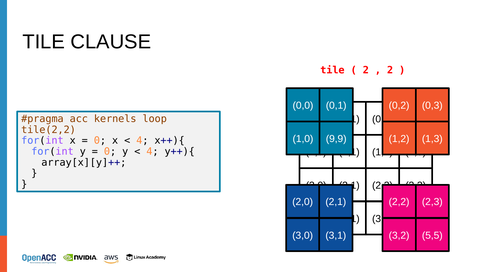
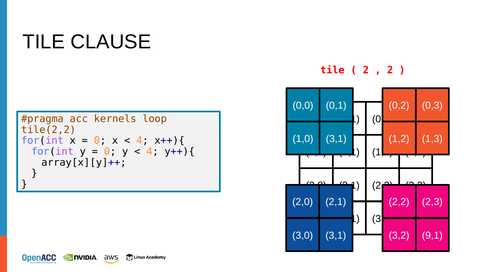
1,0 9,9: 9,9 -> 3,1 (336, 139)
5,5: 5,5 -> 9,1 (432, 236)
